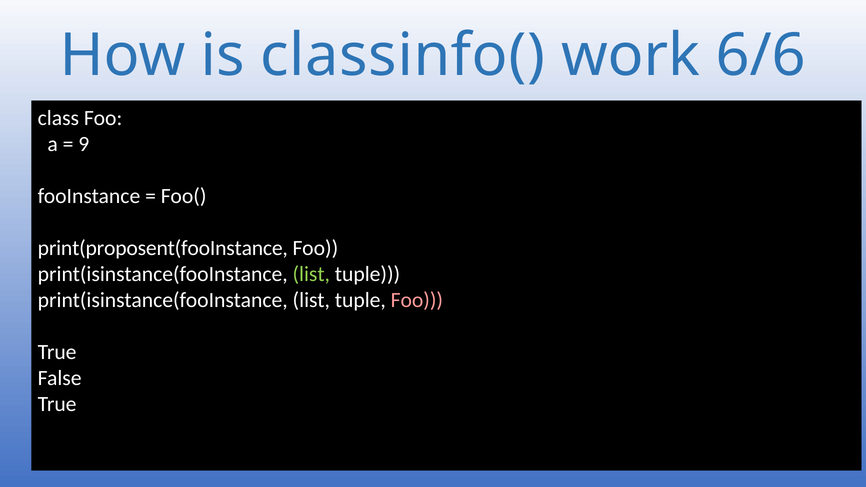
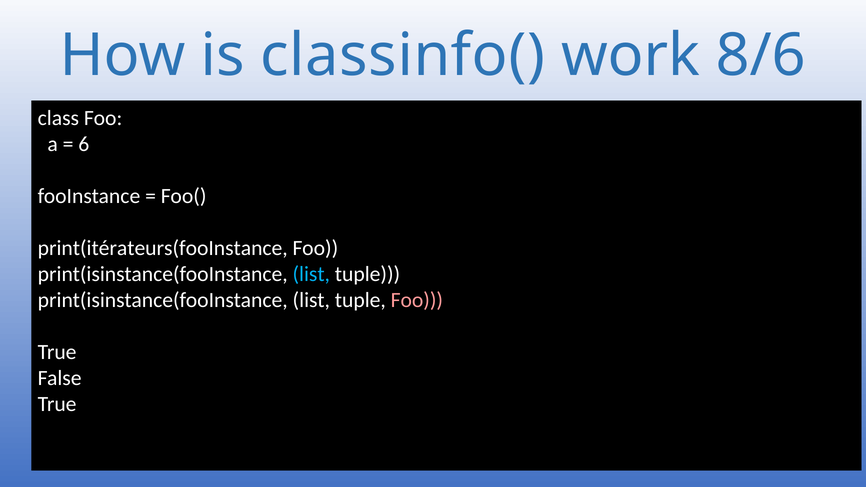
6/6: 6/6 -> 8/6 (761, 56)
9: 9 -> 6 (84, 144)
print(proposent(fooInstance: print(proposent(fooInstance -> print(itérateurs(fooInstance (163, 248)
list colour: light green -> light blue (311, 274)
